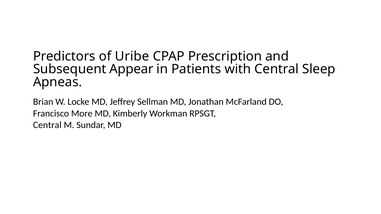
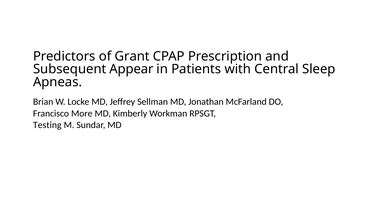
Uribe: Uribe -> Grant (132, 56)
Central: Central -> Testing (47, 125)
